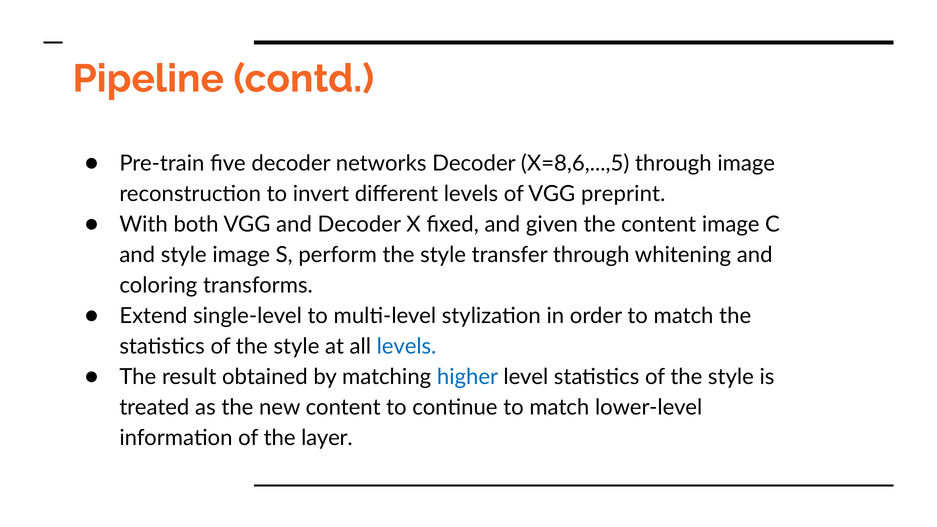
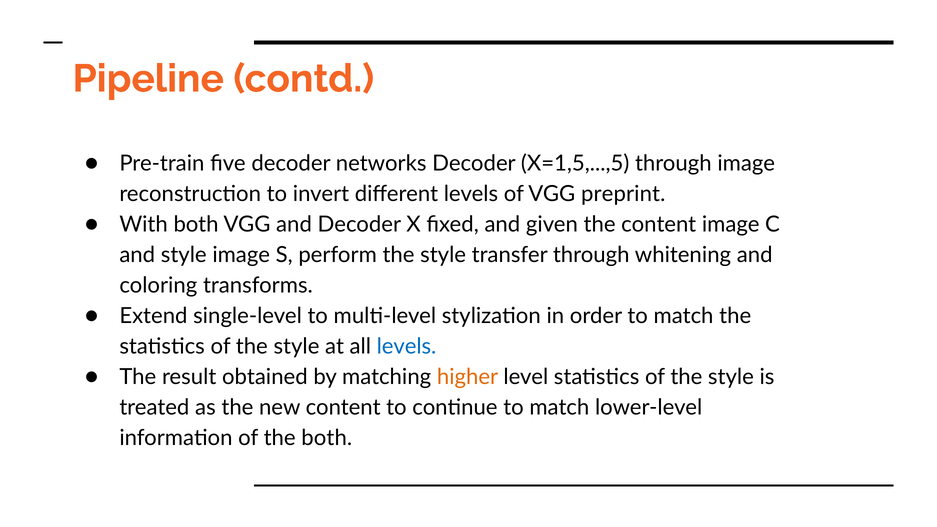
X=8,6,...,5: X=8,6,...,5 -> X=1,5,...,5 (575, 163)
higher colour: blue -> orange (468, 377)
the layer: layer -> both (327, 438)
